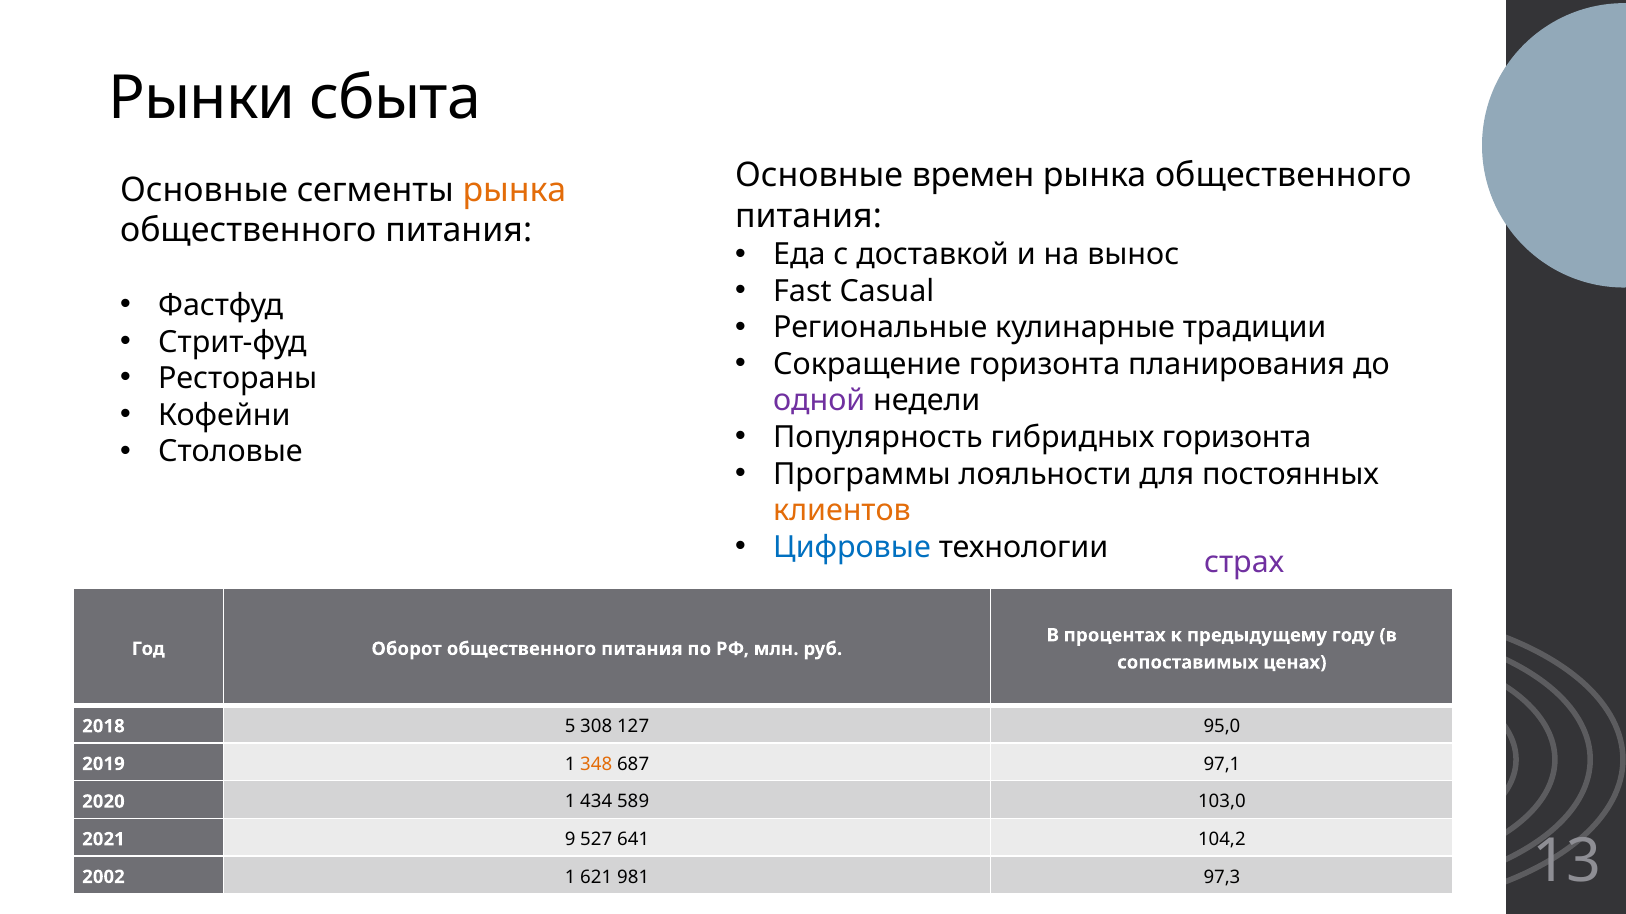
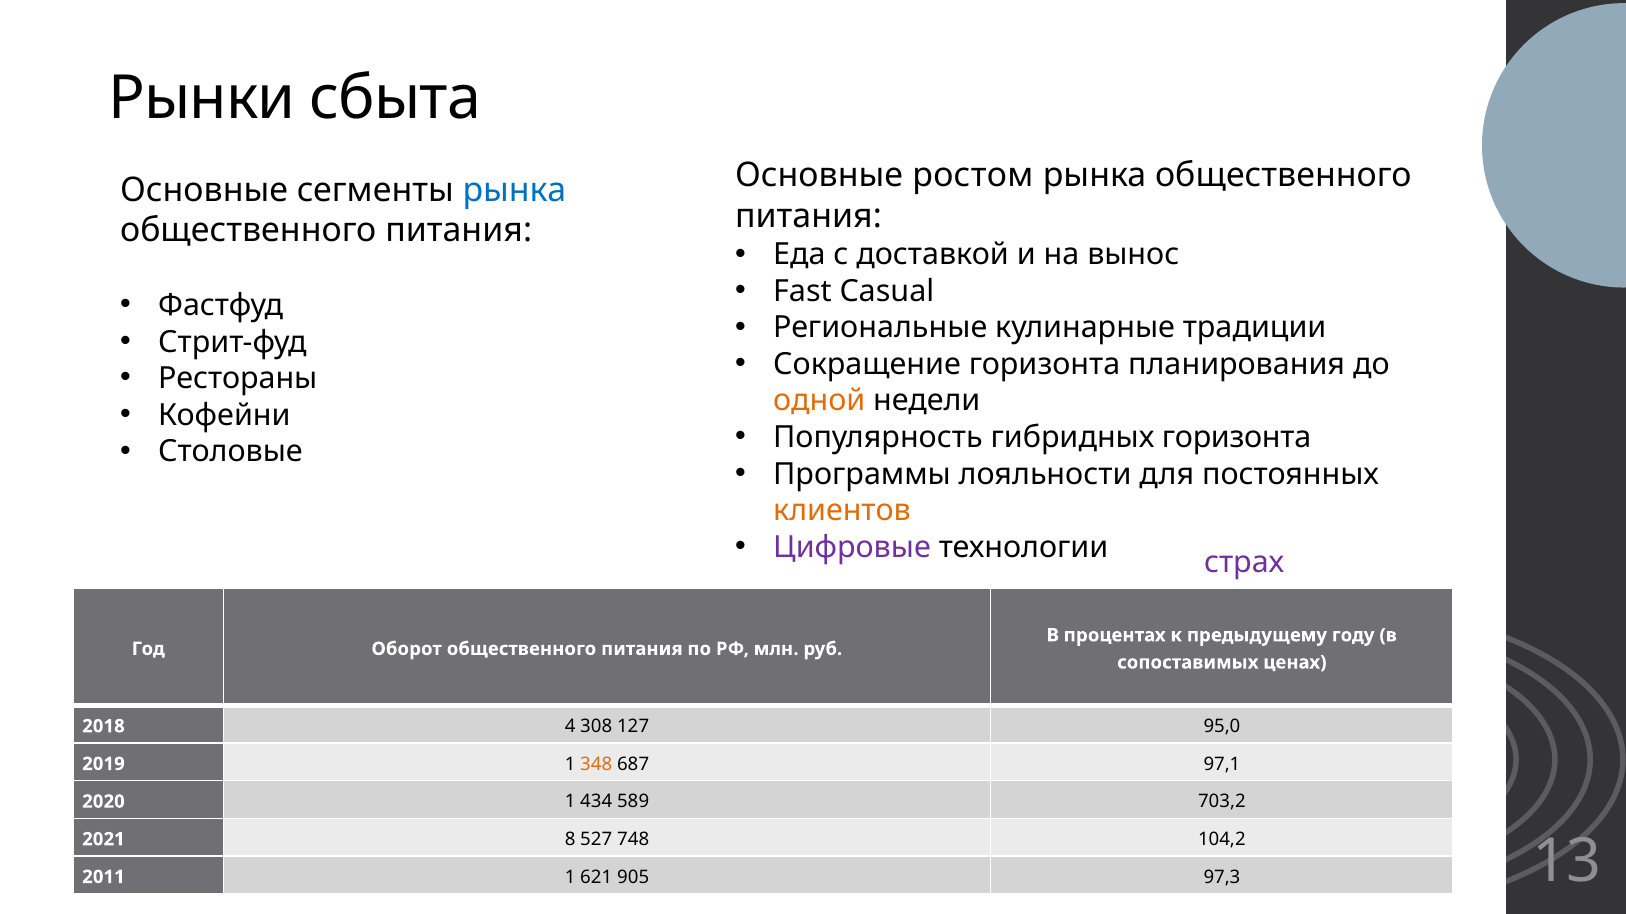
Основные времен: времен -> ростом (973, 176)
рынка colour: orange -> blue (514, 190)
одной colour: purple -> orange (819, 401)
Цифровые colour: blue -> purple (852, 547)
5: 5 -> 4 (570, 727)
103,0: 103,0 -> 703,2 (1222, 802)
9: 9 -> 8 (570, 840)
641: 641 -> 748 (633, 840)
2002: 2002 -> 2011 (103, 877)
981: 981 -> 905 (633, 877)
